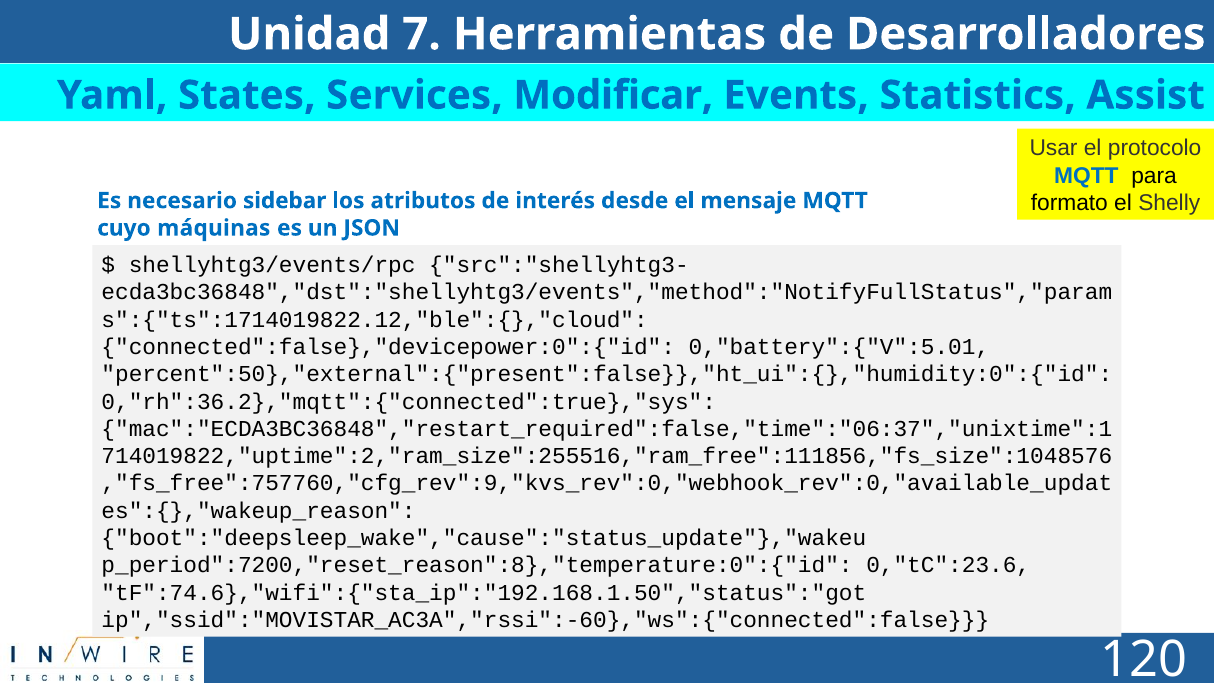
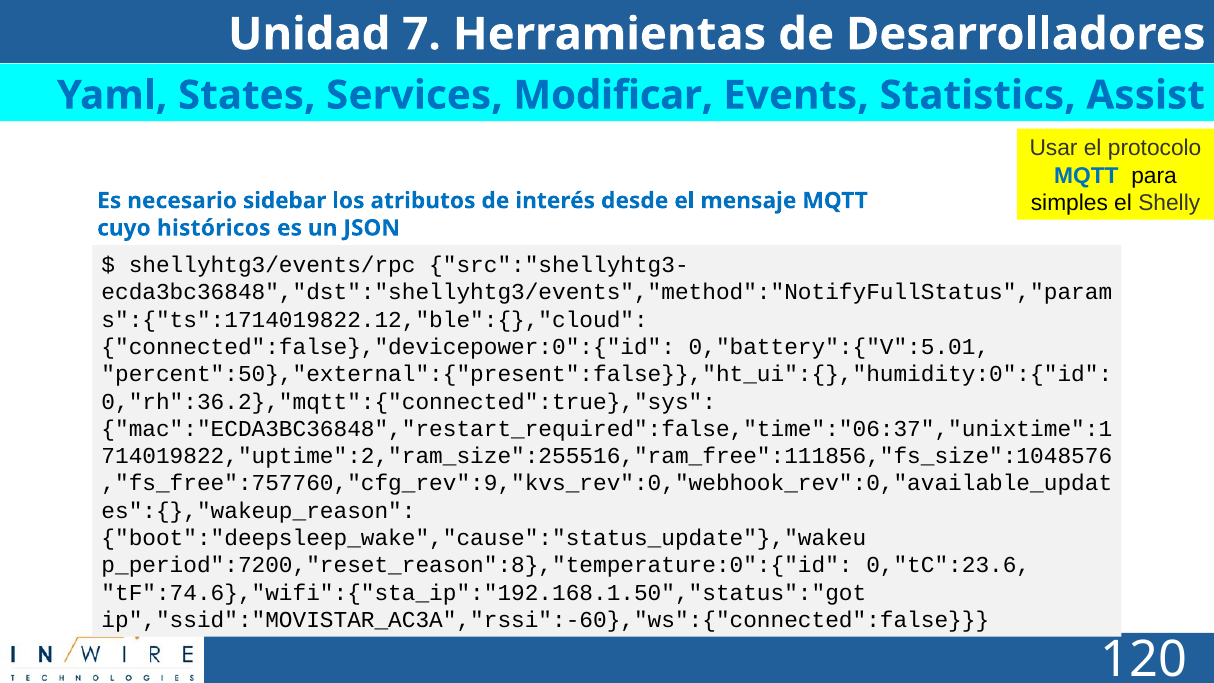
formato: formato -> simples (1069, 203)
máquinas: máquinas -> históricos (214, 228)
